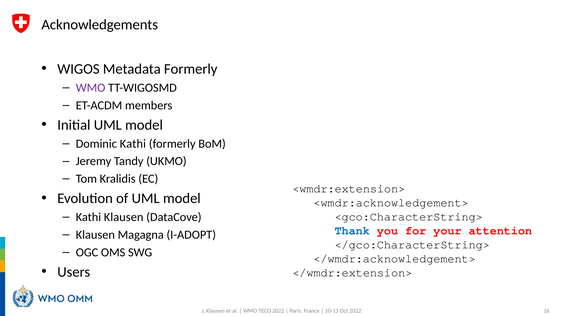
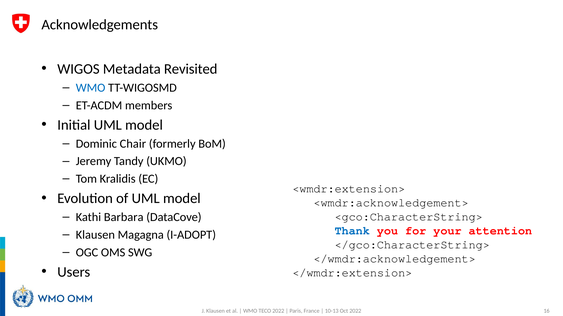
Metadata Formerly: Formerly -> Revisited (191, 69)
WMO colour: purple -> blue (91, 88)
Dominic Kathi: Kathi -> Chair (133, 144)
Kathi Klausen: Klausen -> Barbara (124, 218)
